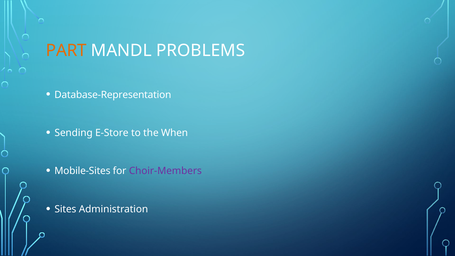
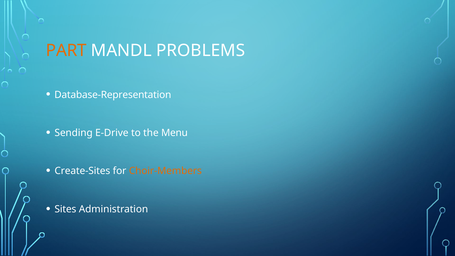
E-Store: E-Store -> E-Drive (112, 133)
When: When -> Menu (174, 133)
Mobile-Sites: Mobile-Sites -> Create-Sites (82, 171)
Choir-Members colour: purple -> orange (165, 171)
